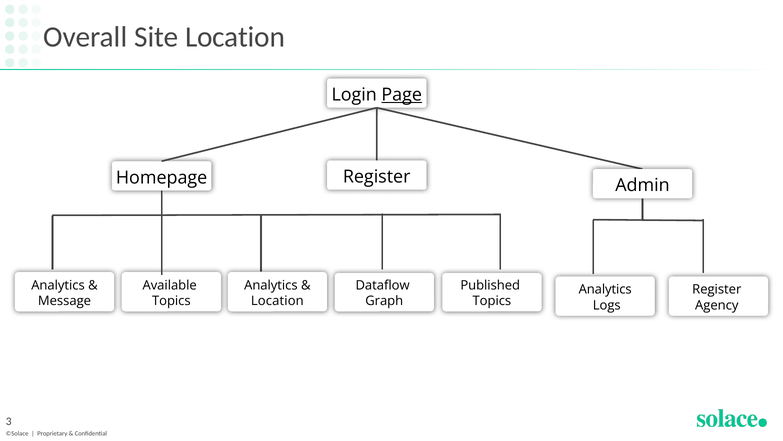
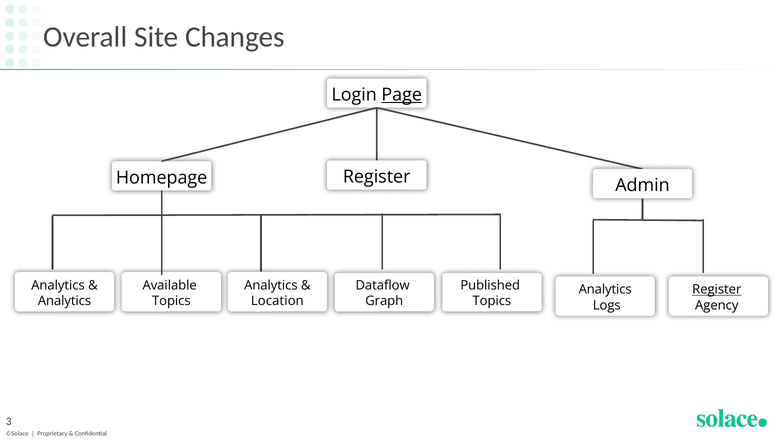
Site Location: Location -> Changes (235, 37)
Register underline: none -> present (717, 289)
Message: Message -> Analytics (65, 301)
